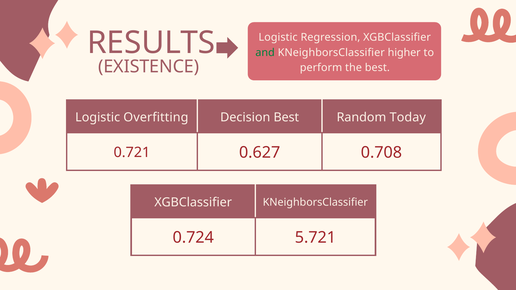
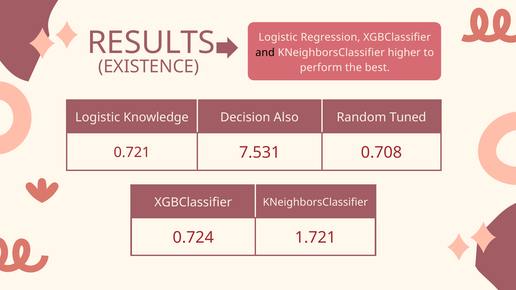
and colour: green -> black (265, 53)
Overfitting: Overfitting -> Knowledge (156, 117)
Decision Best: Best -> Also (286, 117)
Today: Today -> Tuned (408, 117)
0.627: 0.627 -> 7.531 (260, 153)
5.721: 5.721 -> 1.721 (315, 238)
